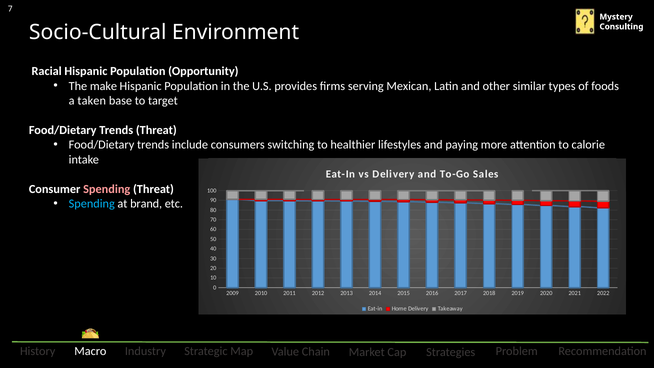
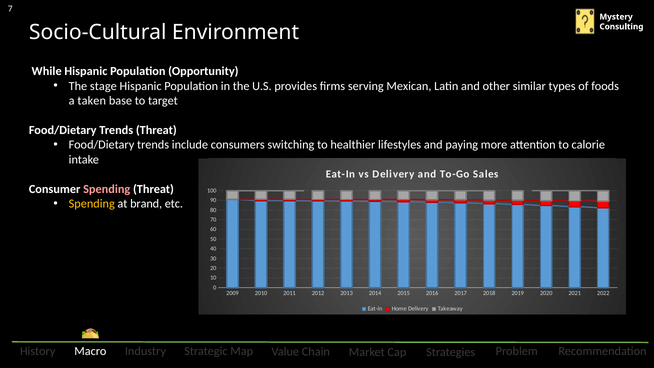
Racial: Racial -> While (47, 71)
make: make -> stage (103, 86)
Spending colour: light blue -> yellow (92, 204)
